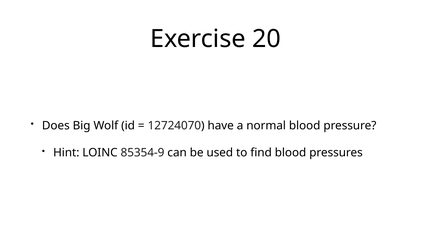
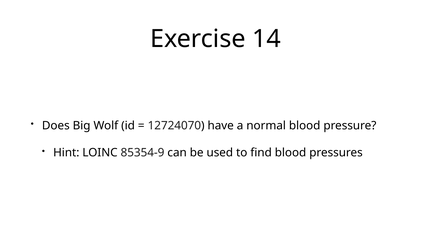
20: 20 -> 14 (266, 39)
